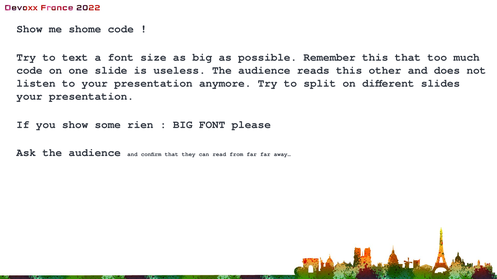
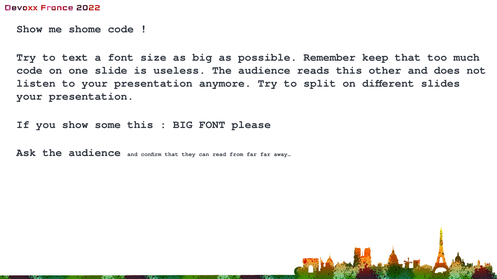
Remember this: this -> keep (375, 57)
some rien: rien -> this (140, 125)
